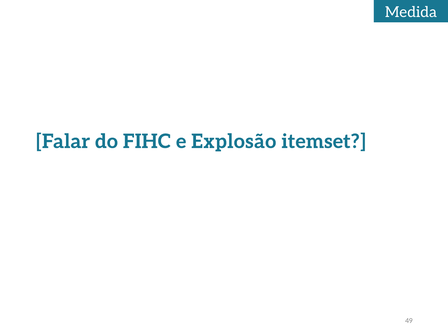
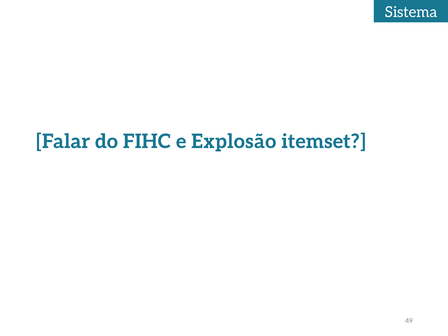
Medida: Medida -> Sistema (411, 12)
